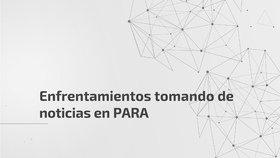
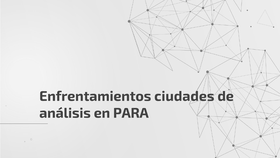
tomando: tomando -> ciudades (184, 96)
noticias: noticias -> análisis (65, 113)
